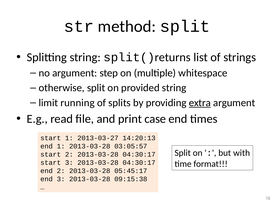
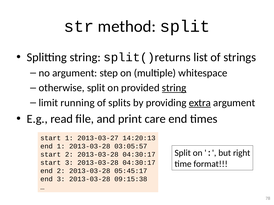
string underline: none -> present (174, 88)
case: case -> care (155, 119)
with: with -> right (242, 153)
